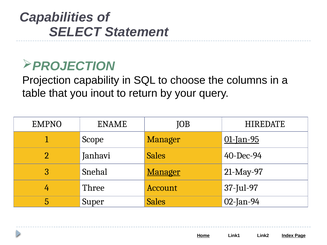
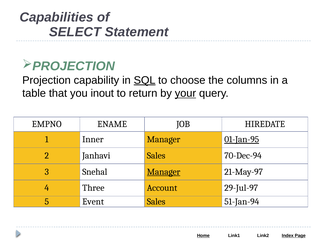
SQL underline: none -> present (145, 80)
your underline: none -> present (185, 93)
Scope: Scope -> Inner (93, 140)
40-Dec-94: 40-Dec-94 -> 70-Dec-94 (243, 156)
37-Jul-97: 37-Jul-97 -> 29-Jul-97 (241, 188)
Super: Super -> Event (93, 202)
02-Jan-94: 02-Jan-94 -> 51-Jan-94 (242, 202)
